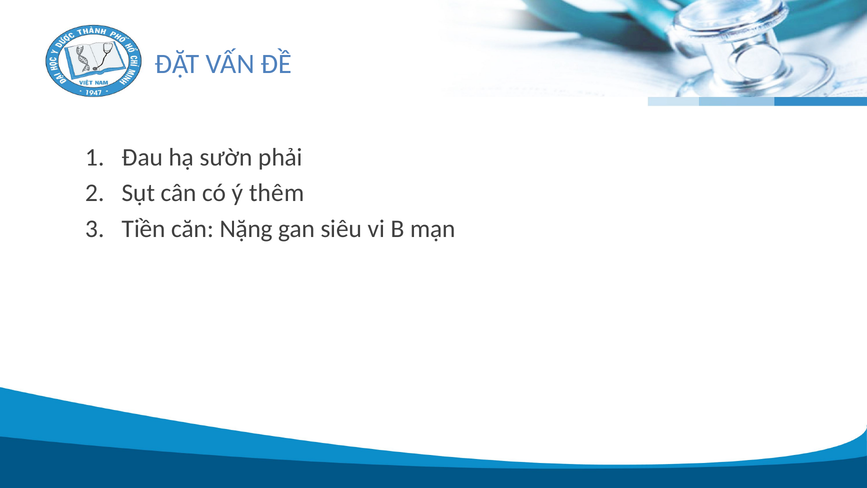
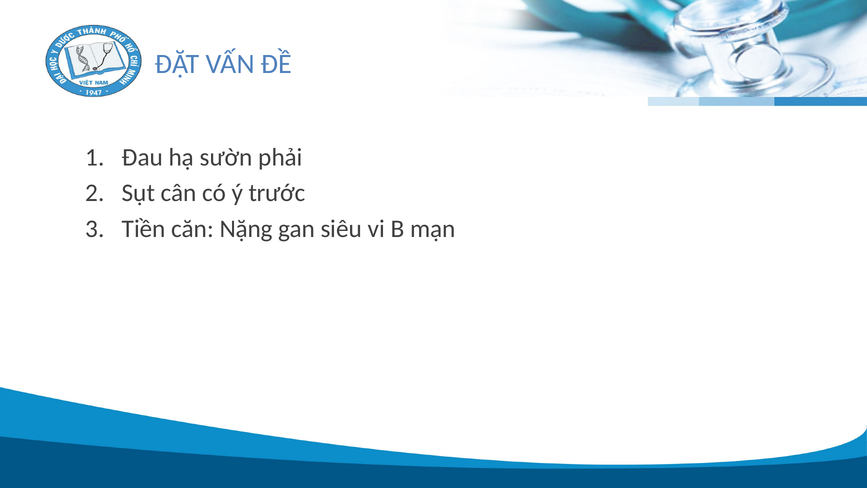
thêm: thêm -> trước (277, 193)
